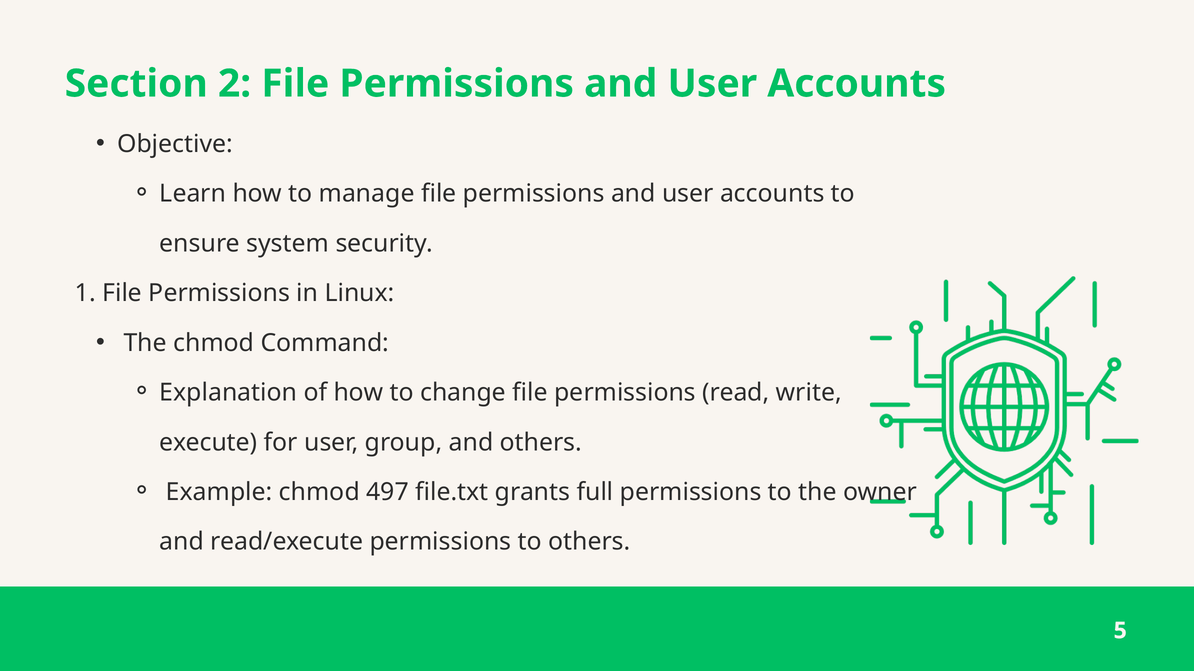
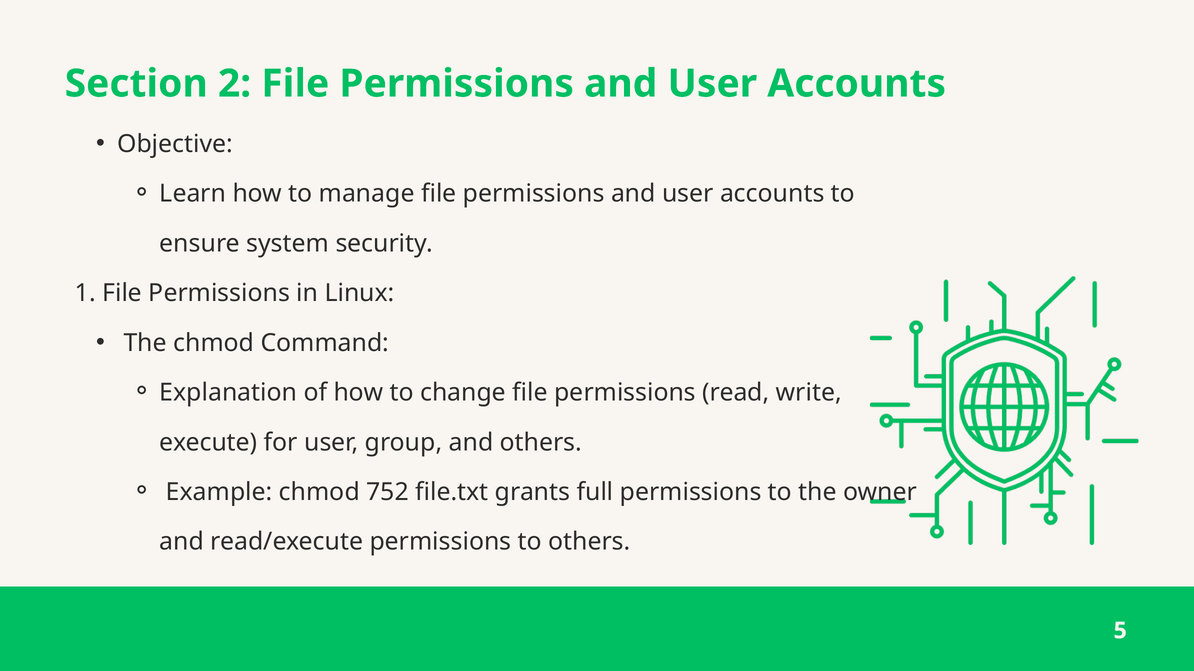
497: 497 -> 752 (388, 492)
